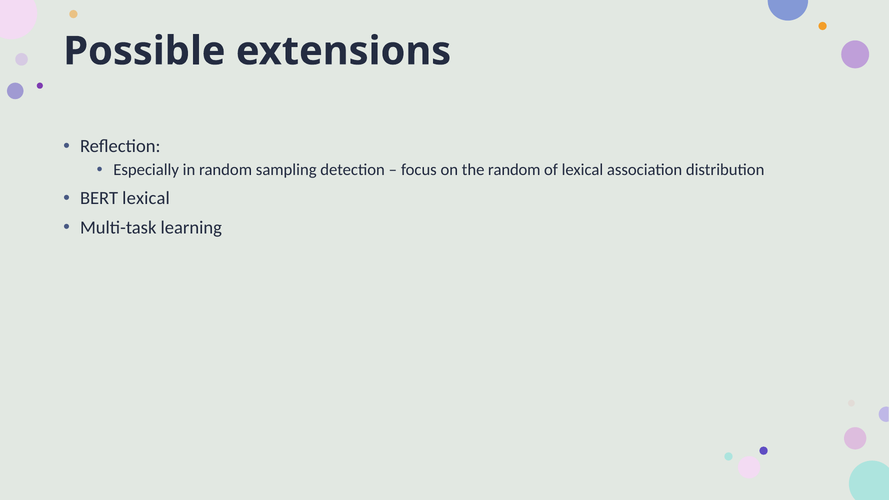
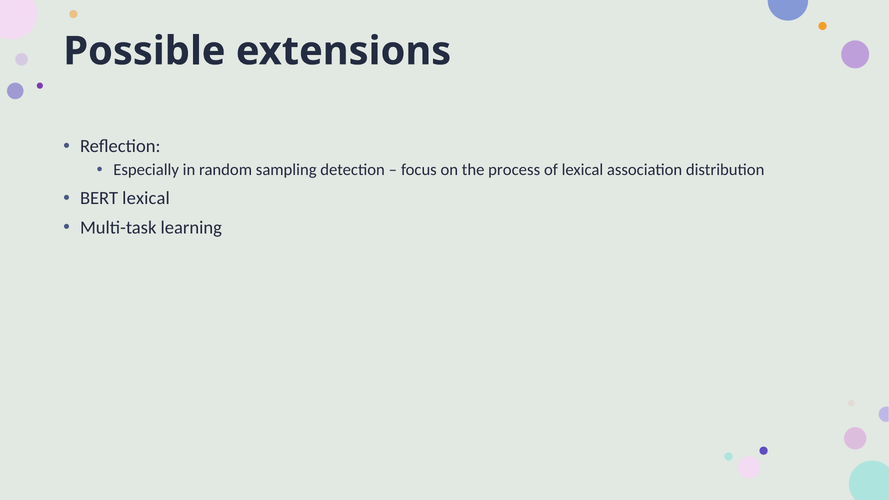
the random: random -> process (514, 170)
